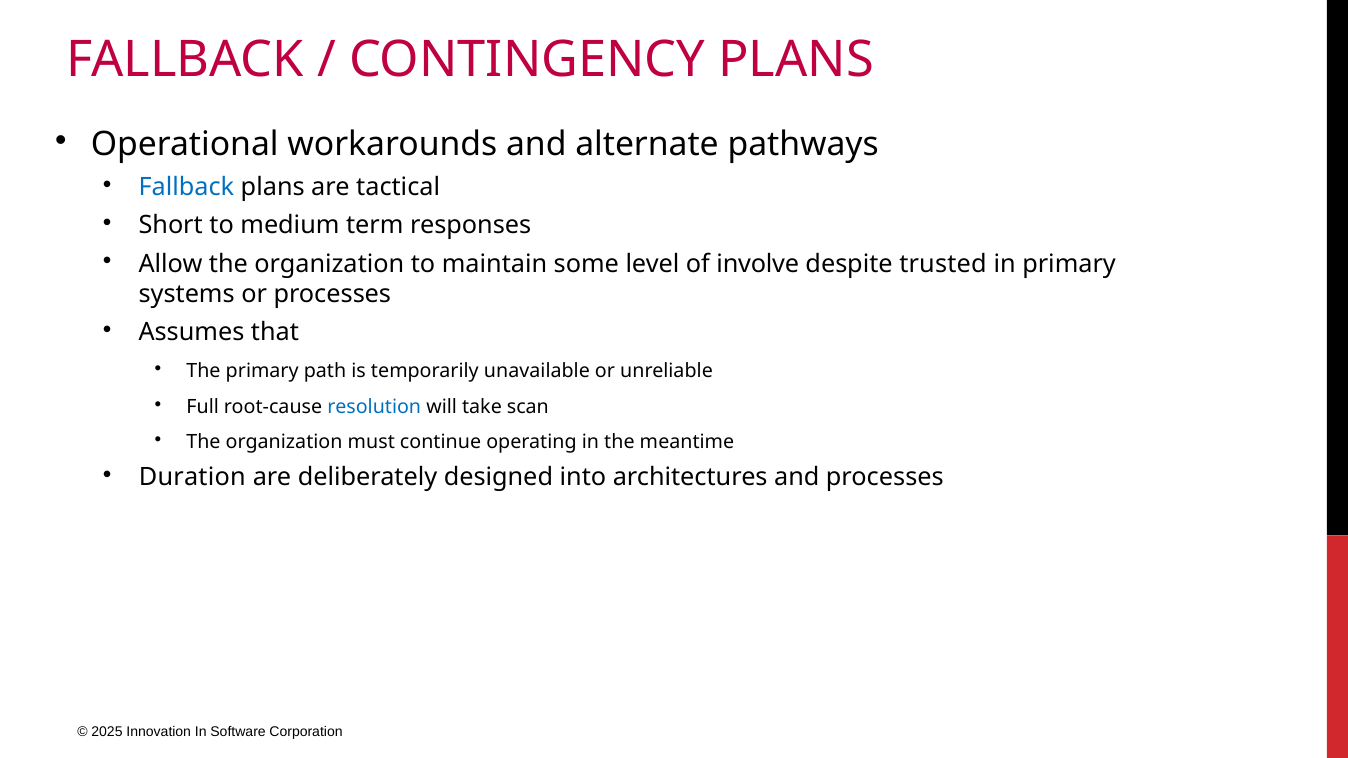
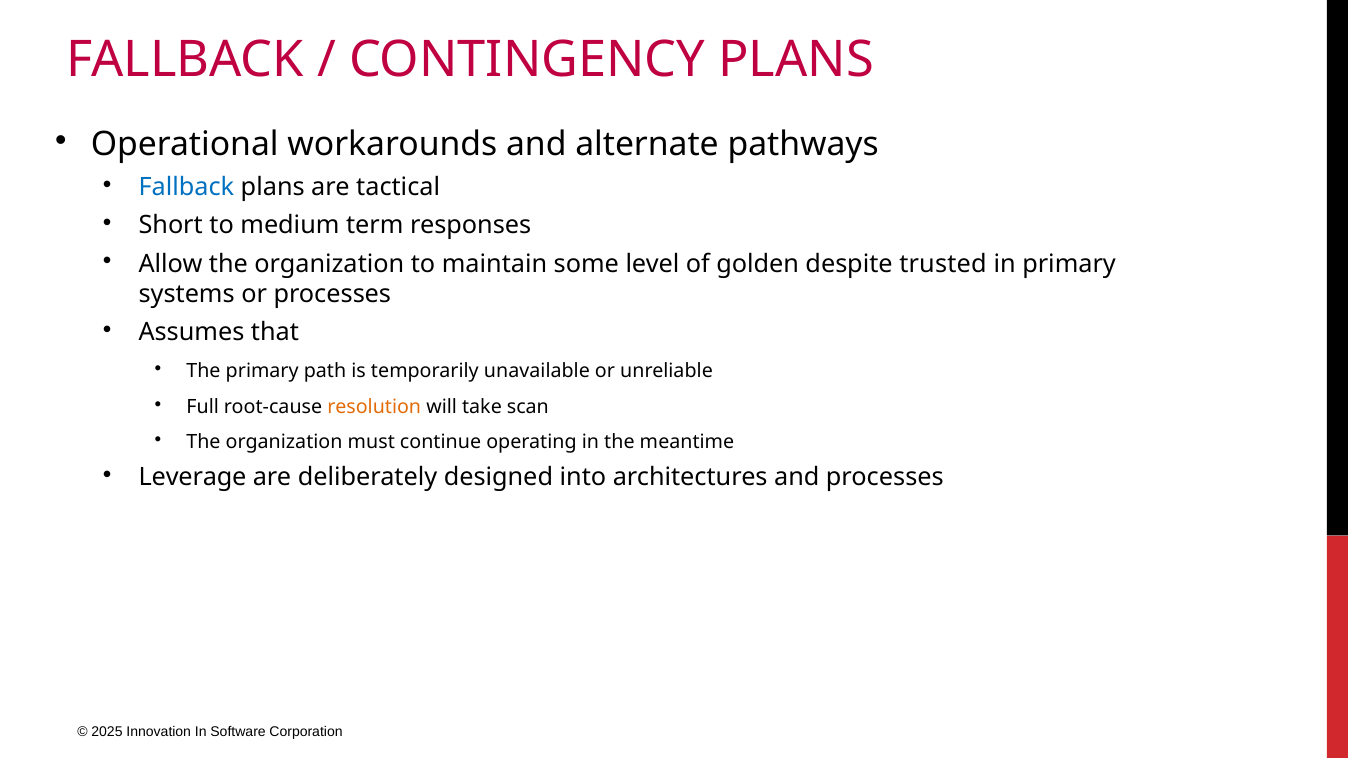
involve: involve -> golden (758, 264)
resolution colour: blue -> orange (374, 407)
Duration: Duration -> Leverage (193, 478)
